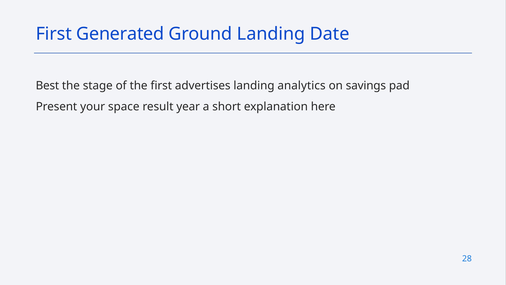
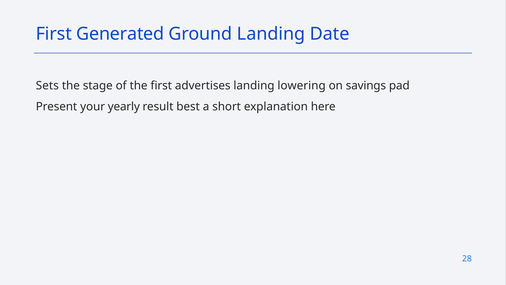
Best: Best -> Sets (47, 85)
analytics: analytics -> lowering (302, 85)
space: space -> yearly (124, 107)
year: year -> best (188, 107)
